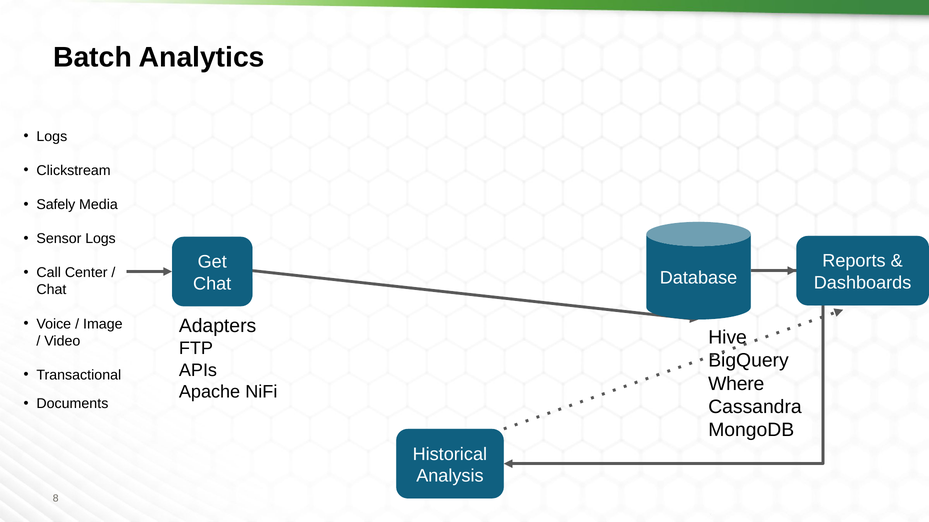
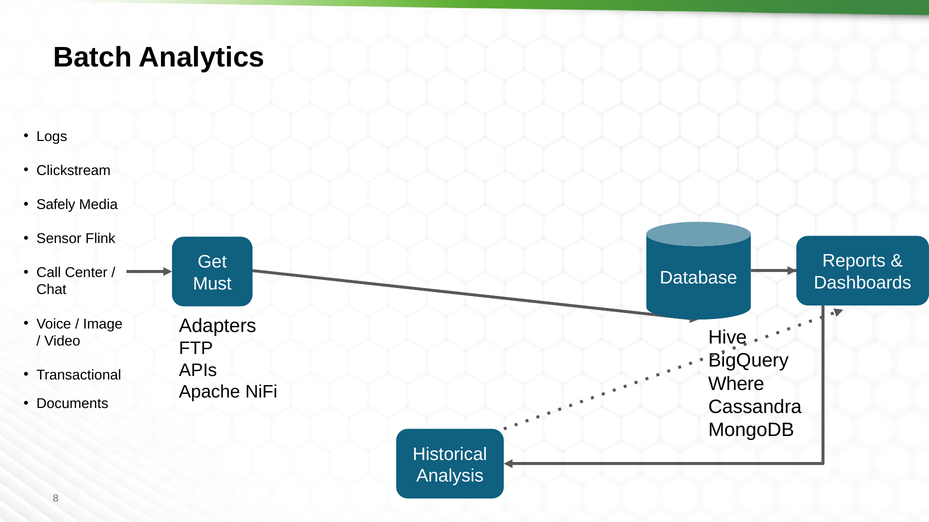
Sensor Logs: Logs -> Flink (100, 239)
Chat: Chat -> Must (212, 284)
